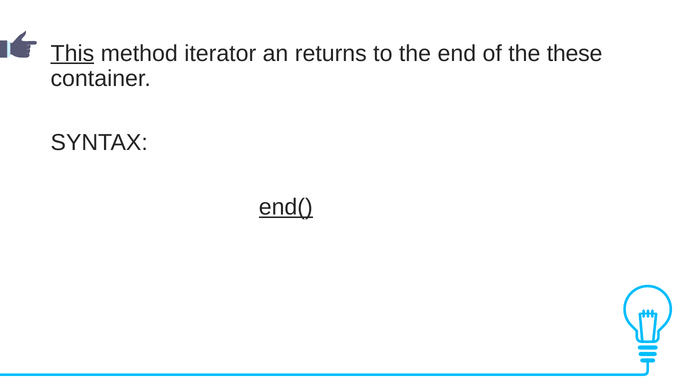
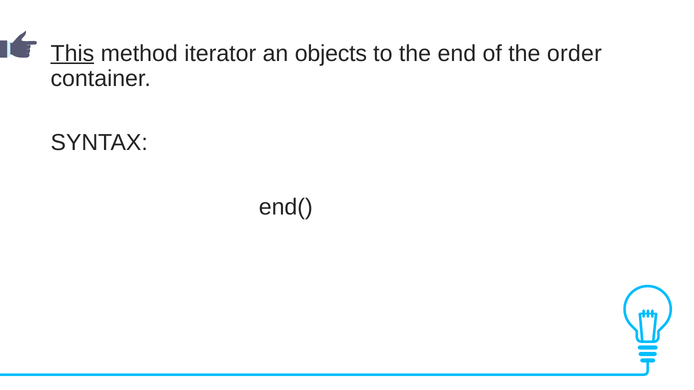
returns: returns -> objects (331, 54)
these: these -> order (574, 54)
end( underline: present -> none (286, 207)
